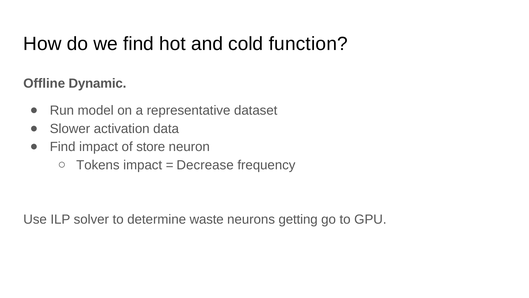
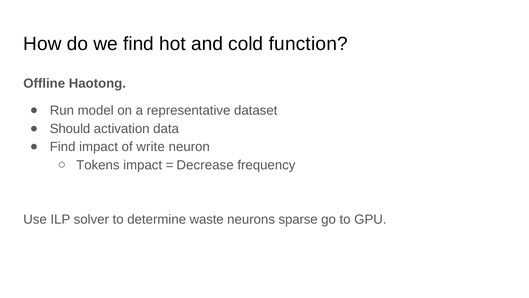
Dynamic: Dynamic -> Haotong (97, 83)
Slower: Slower -> Should (70, 128)
store: store -> write (151, 147)
getting: getting -> sparse (298, 219)
